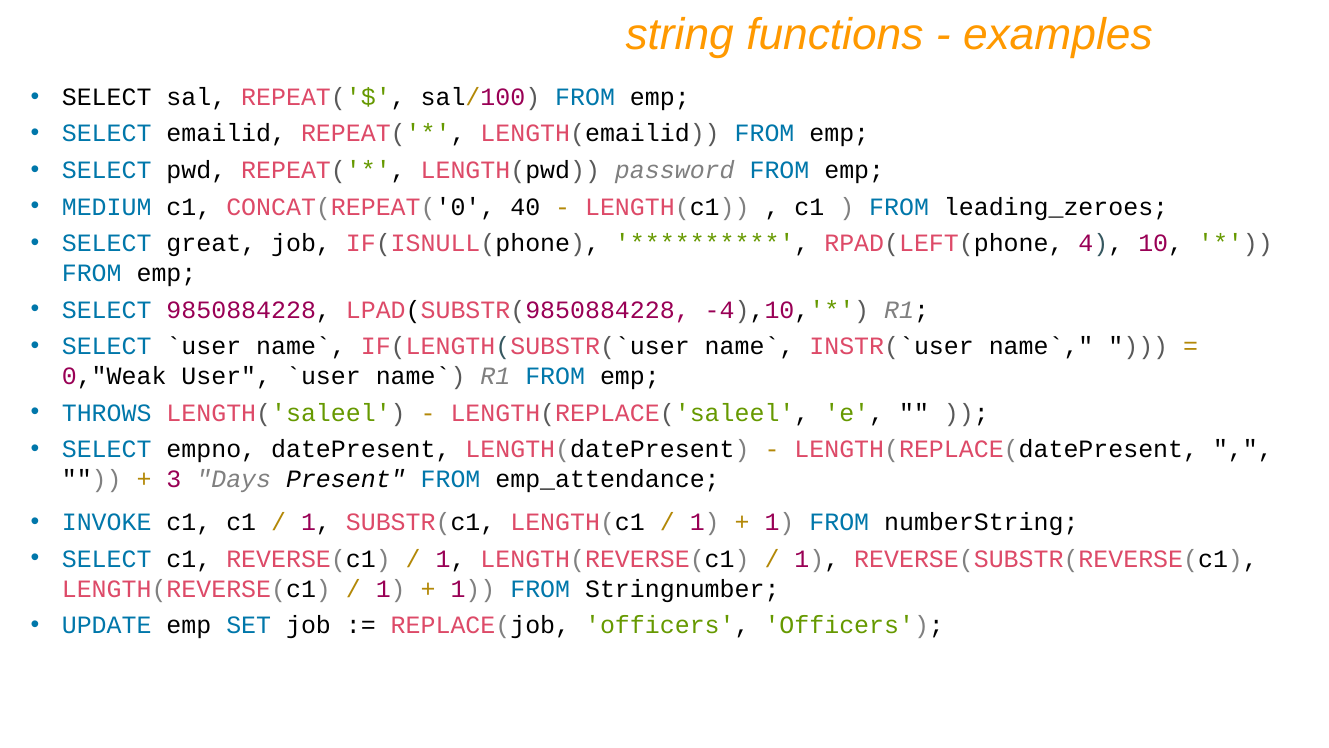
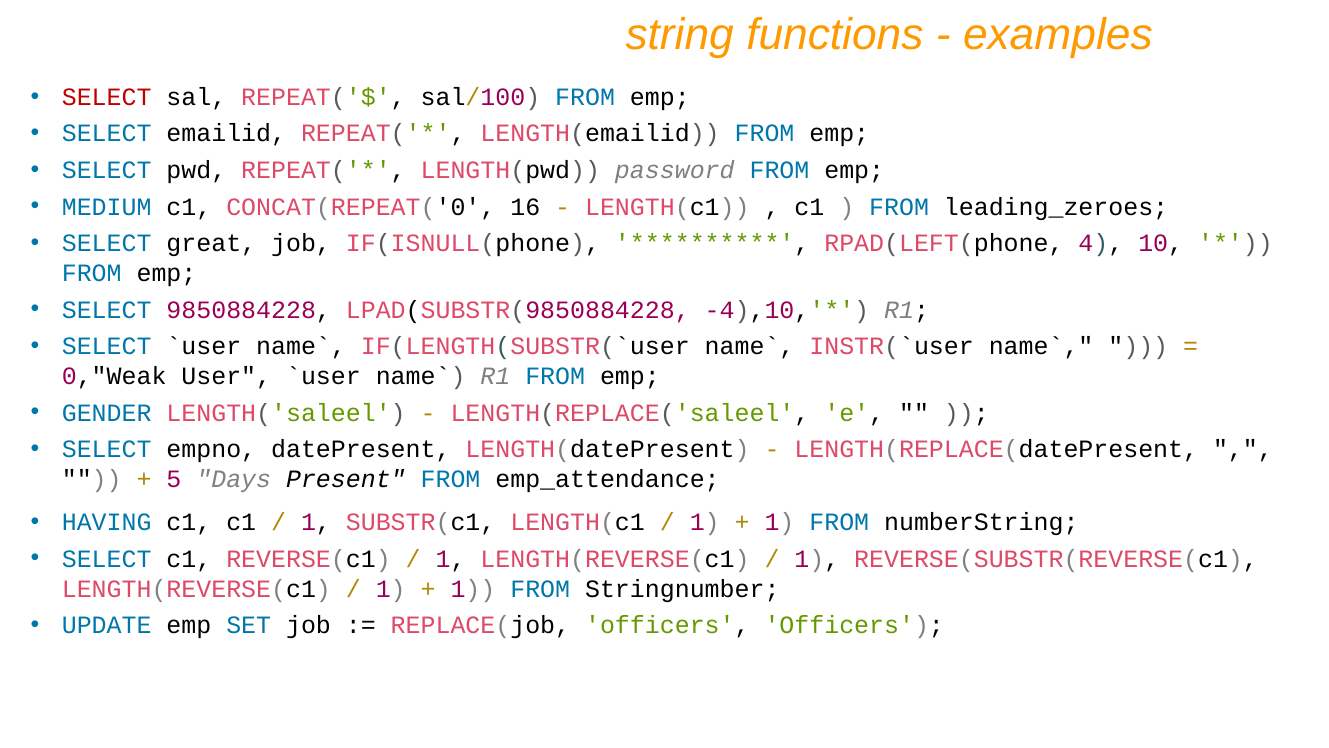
SELECT colour: black -> red (107, 97)
40: 40 -> 16 (525, 207)
THROWS: THROWS -> GENDER (107, 413)
3: 3 -> 5 (174, 479)
INVOKE: INVOKE -> HAVING (107, 522)
